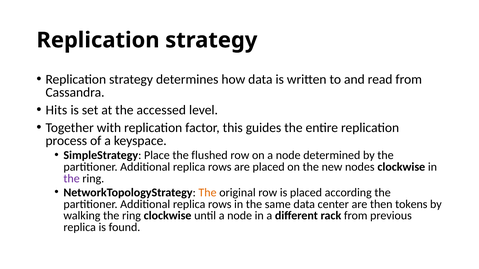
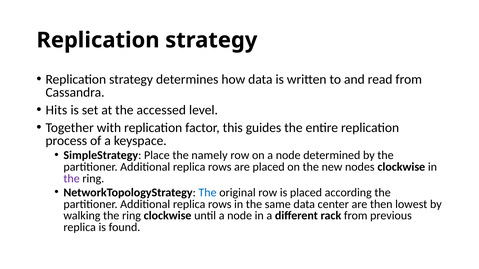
flushed: flushed -> namely (210, 156)
The colour: orange -> blue (208, 193)
tokens: tokens -> lowest (411, 204)
